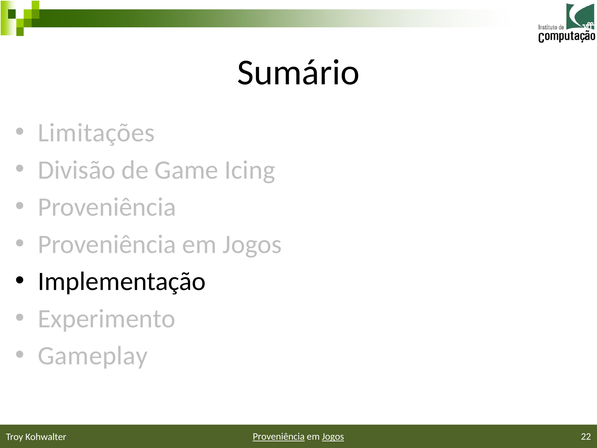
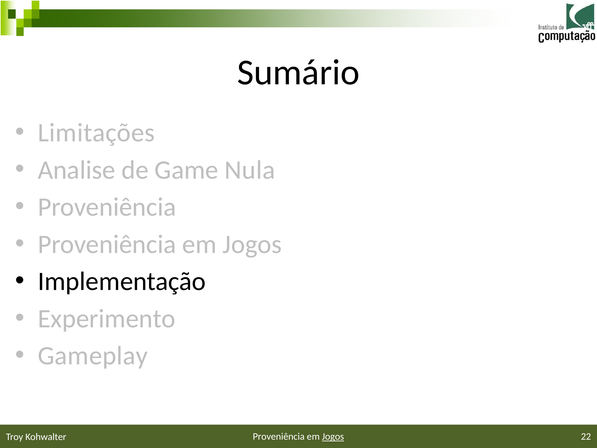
Divisão: Divisão -> Analise (77, 170)
Icing: Icing -> Nula (250, 170)
Proveniência underline: present -> none (279, 436)
